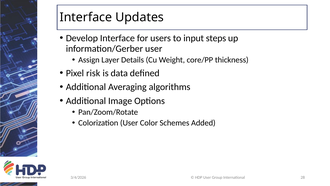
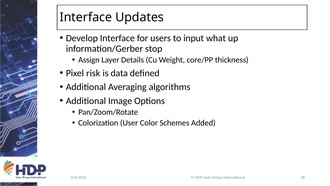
steps: steps -> what (216, 38)
information/Gerber user: user -> stop (154, 48)
